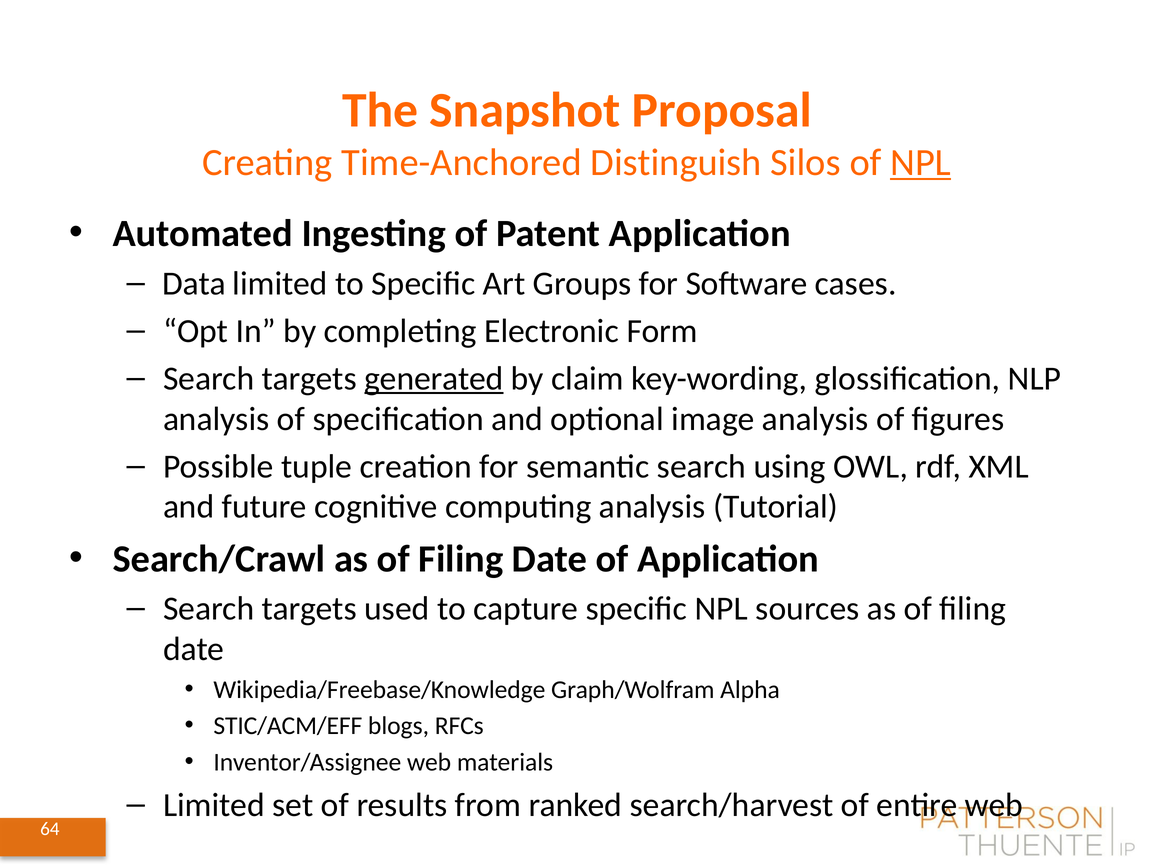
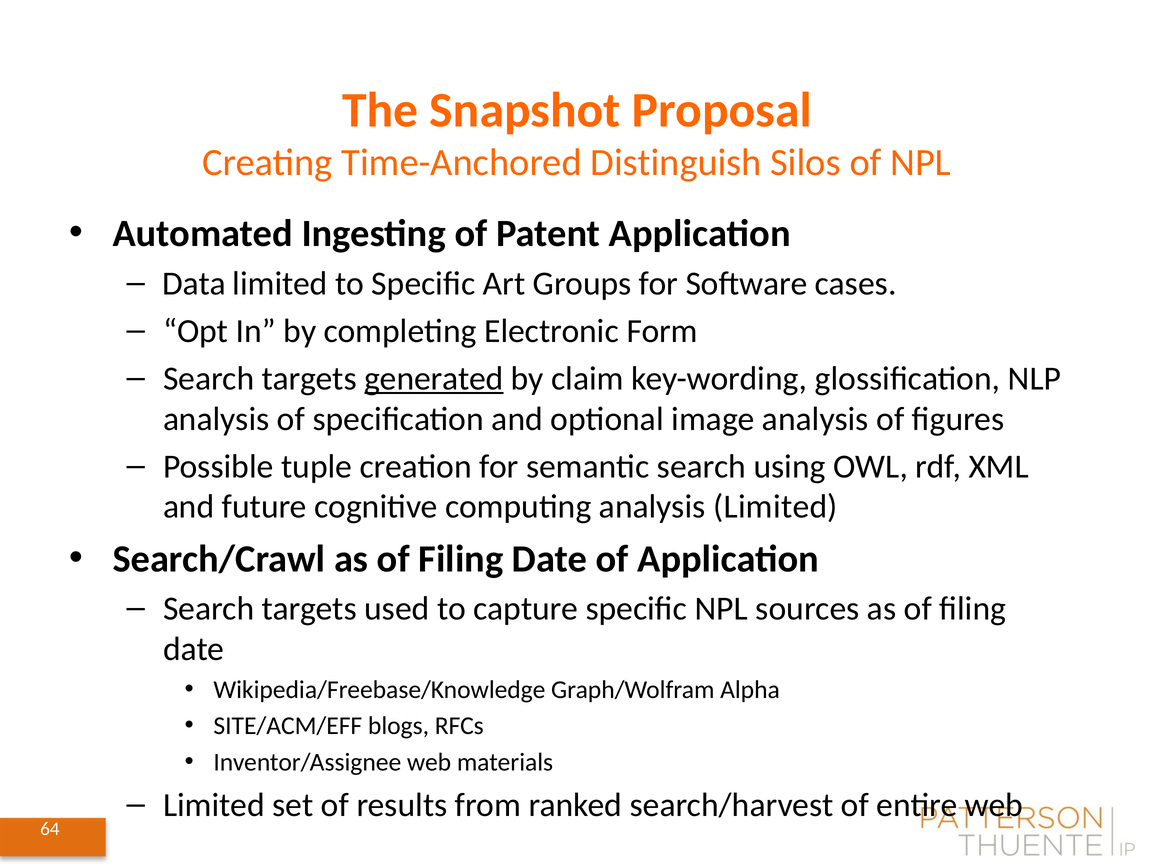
NPL underline: present -> none (921, 162)
analysis Tutorial: Tutorial -> Limited (775, 507)
STIC/ACM/EFF: STIC/ACM/EFF -> SITE/ACM/EFF (288, 726)
